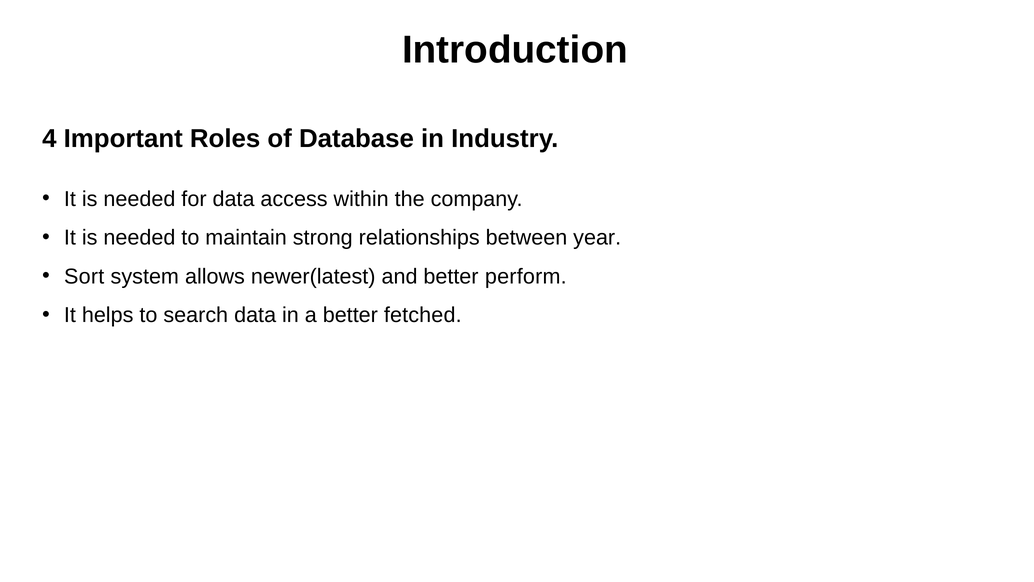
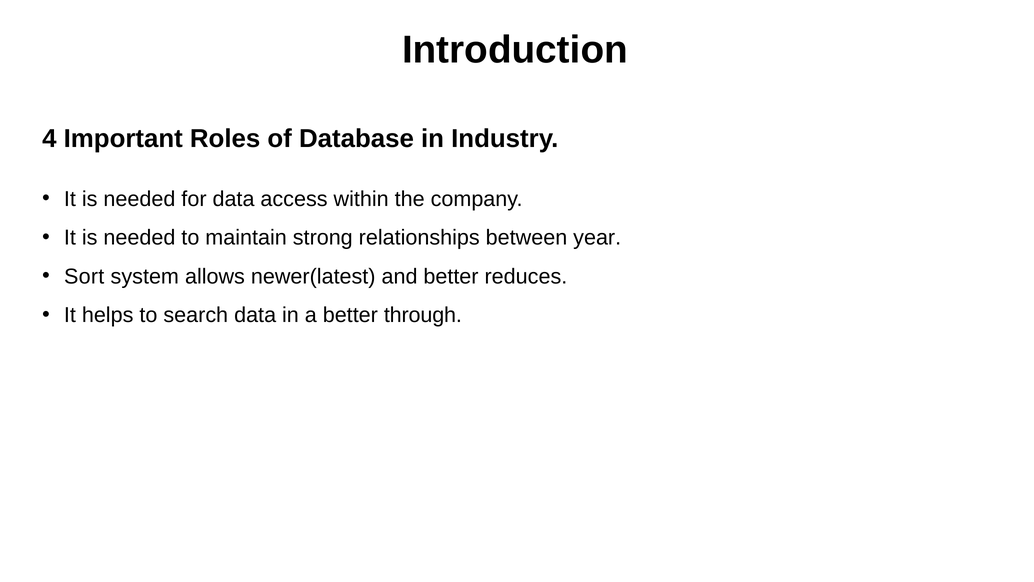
perform: perform -> reduces (526, 276)
fetched: fetched -> through (423, 315)
